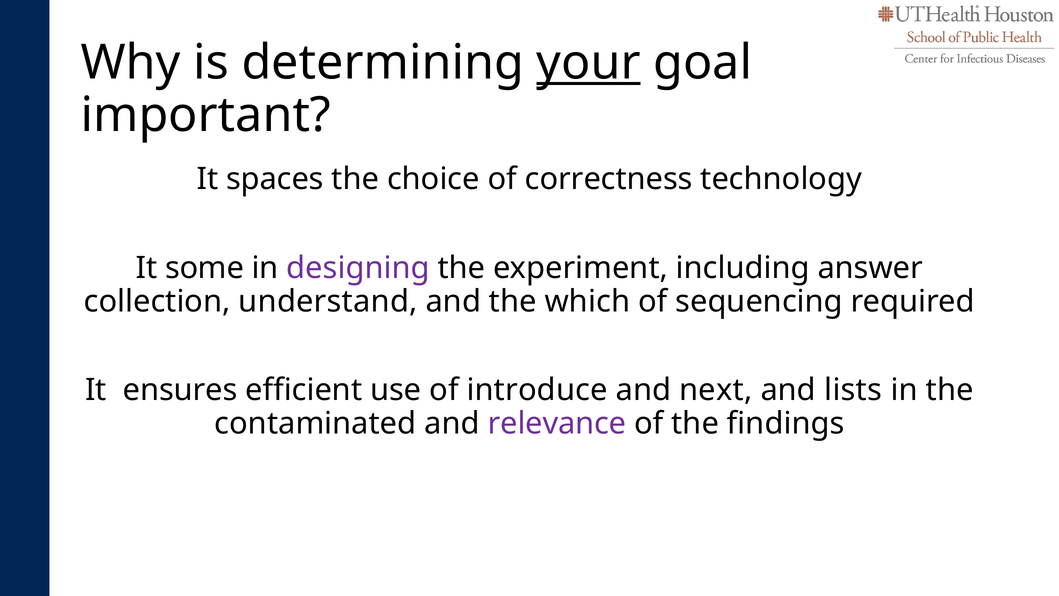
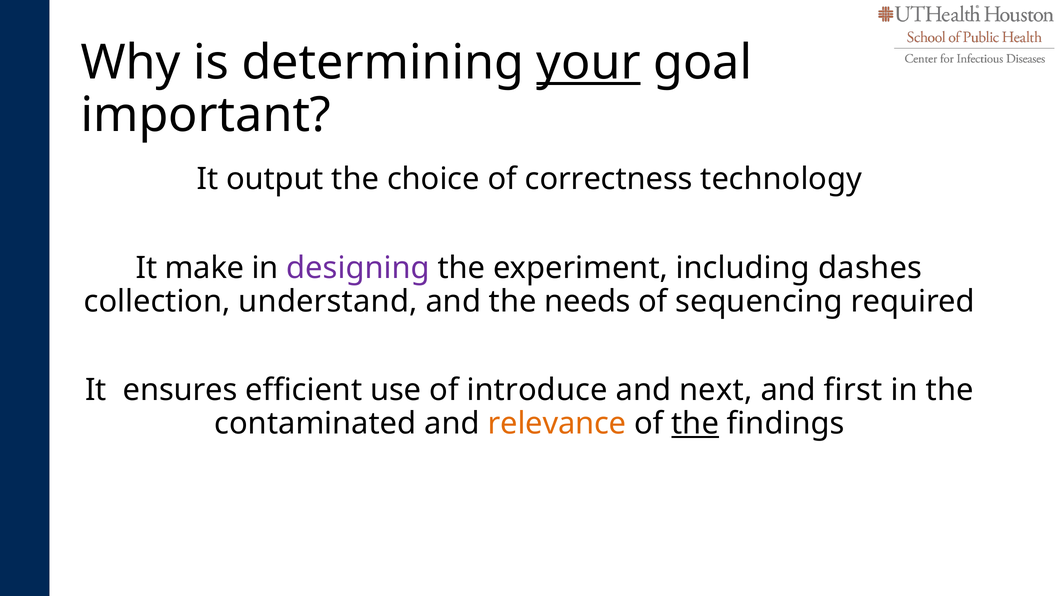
spaces: spaces -> output (275, 179)
some: some -> make (205, 268)
answer: answer -> dashes (870, 268)
which: which -> needs (588, 301)
lists: lists -> first (853, 390)
relevance colour: purple -> orange (557, 423)
the underline: none -> present (695, 423)
